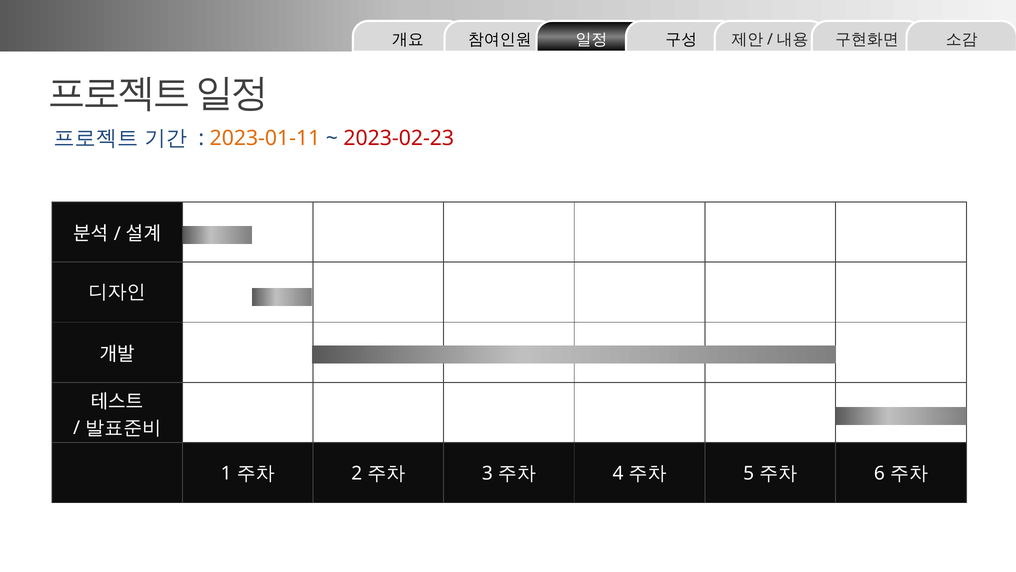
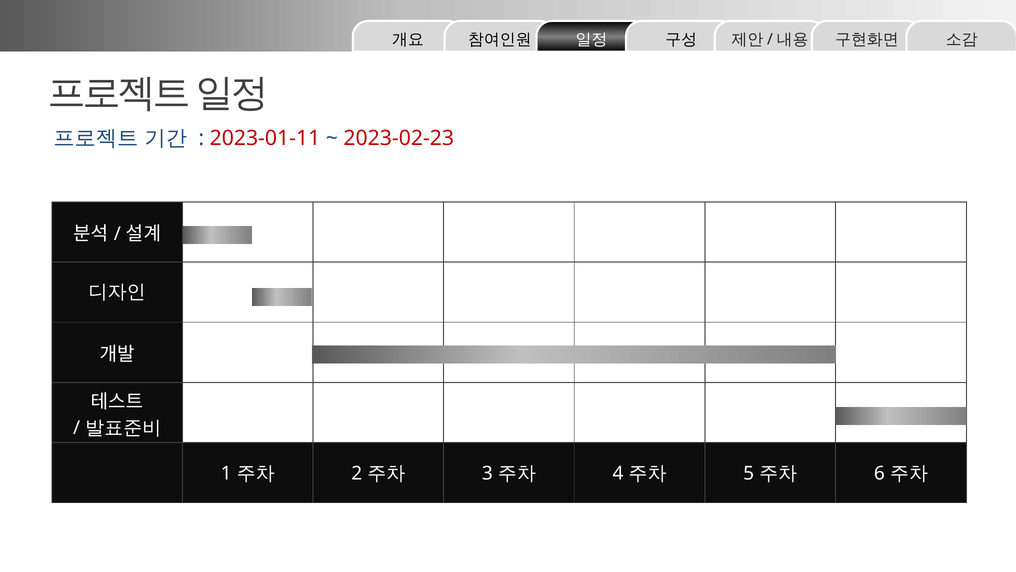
2023-01-11 colour: orange -> red (265, 138)
